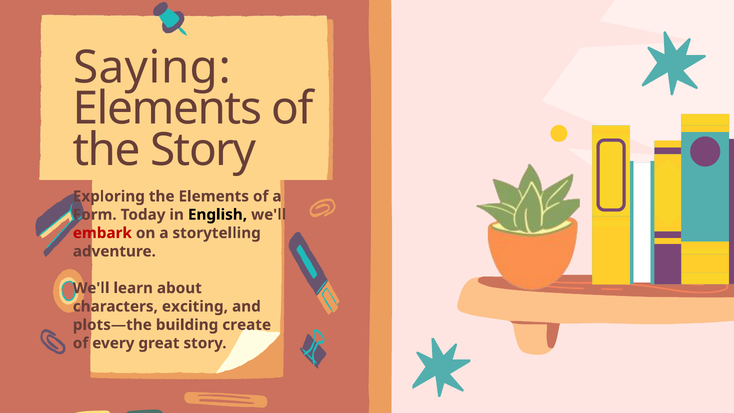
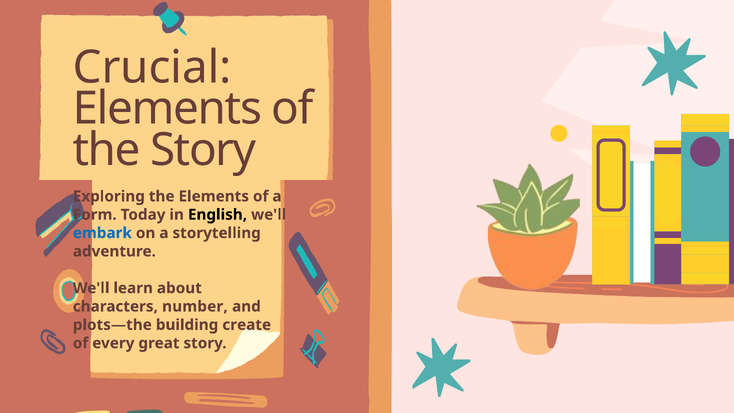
Saying: Saying -> Crucial (152, 67)
embark colour: red -> blue (102, 233)
exciting: exciting -> number (195, 306)
